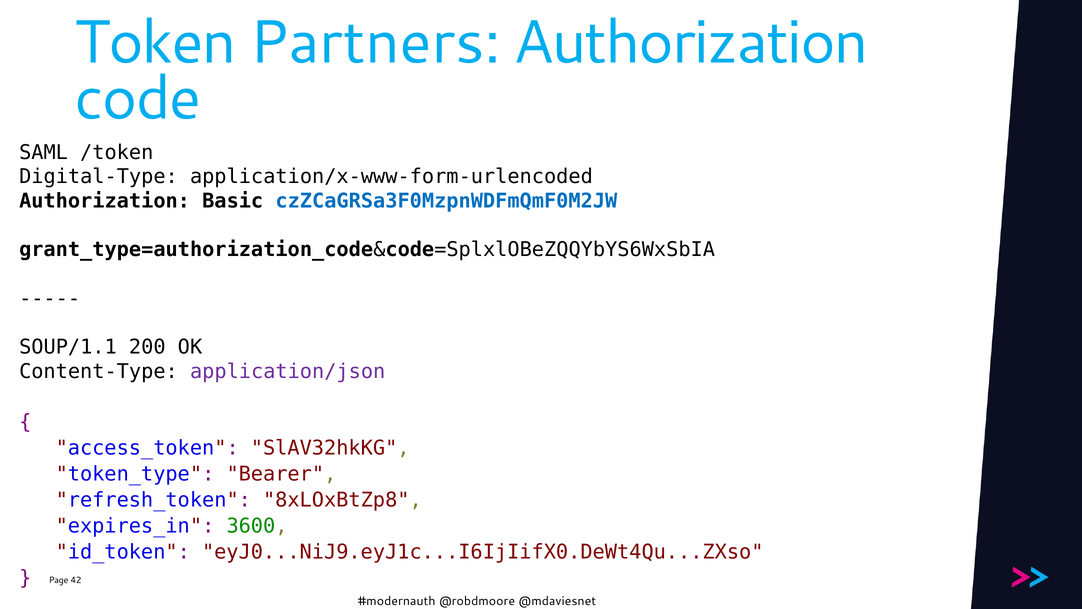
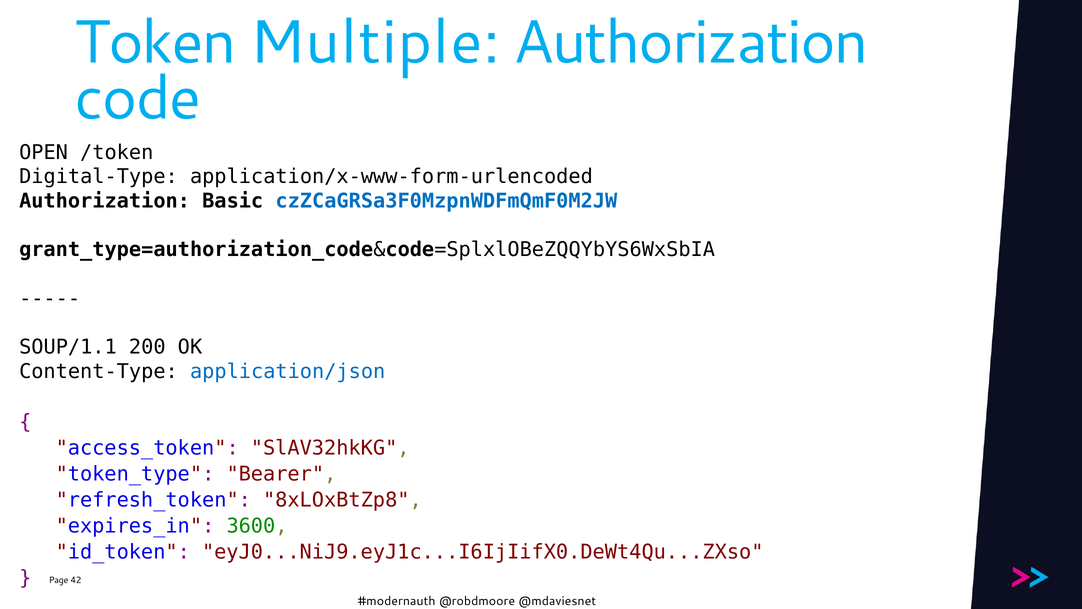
Partners: Partners -> Multiple (375, 42)
SAML: SAML -> OPEN (44, 152)
application/json colour: purple -> blue (288, 371)
